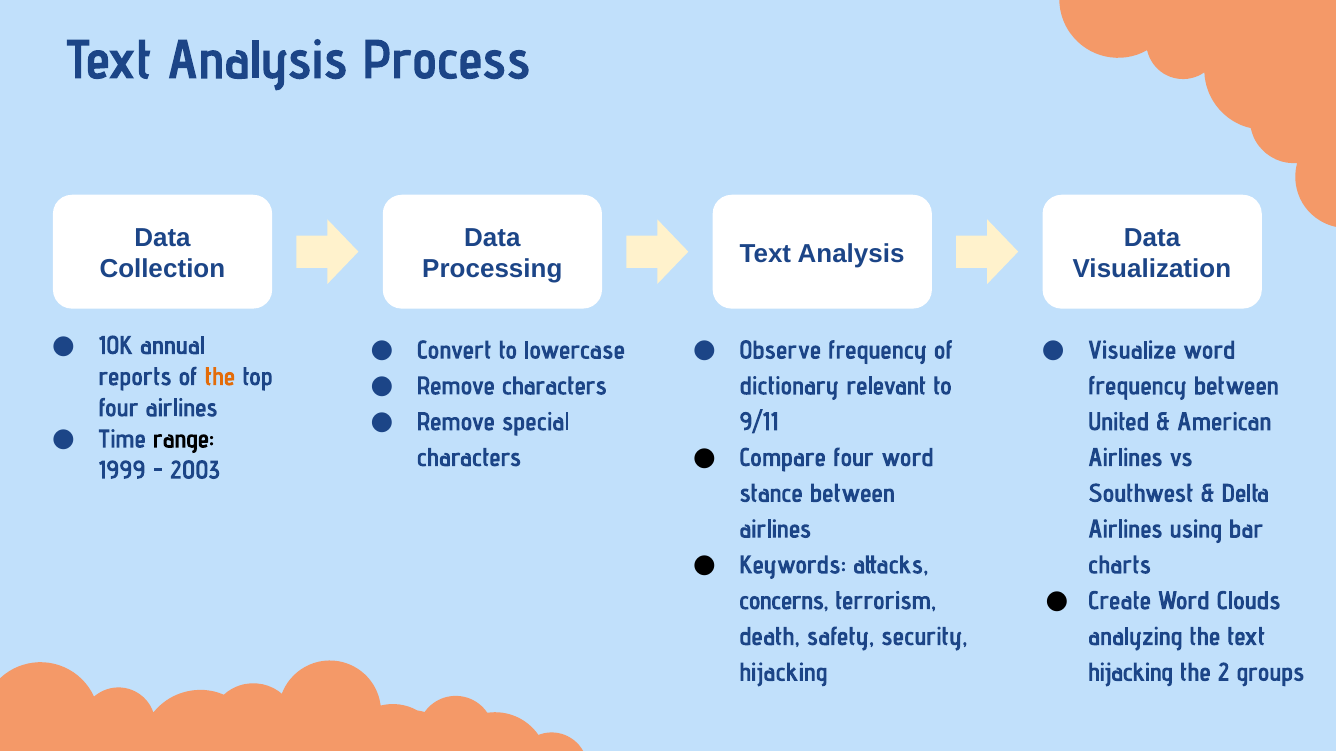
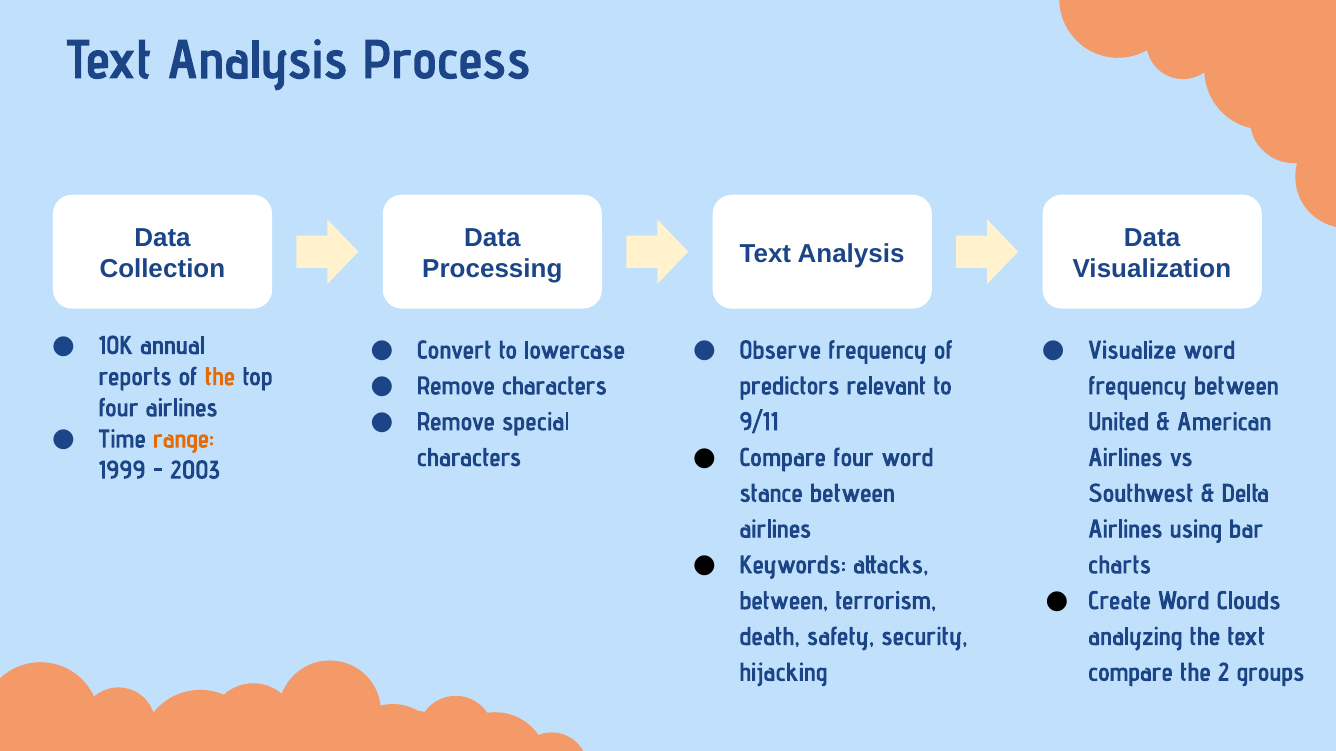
dictionary: dictionary -> predictors (789, 386)
range colour: black -> orange (184, 439)
concerns: concerns -> between (784, 601)
hijacking: hijacking -> compare (1130, 673)
